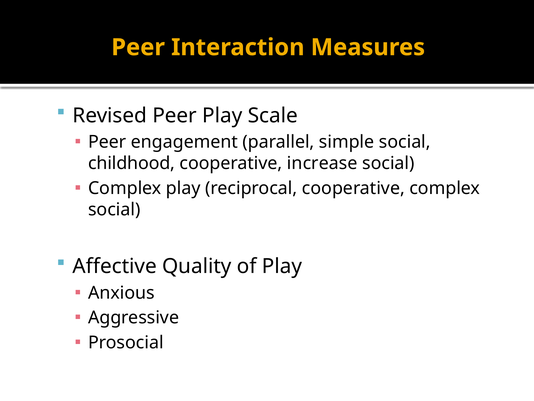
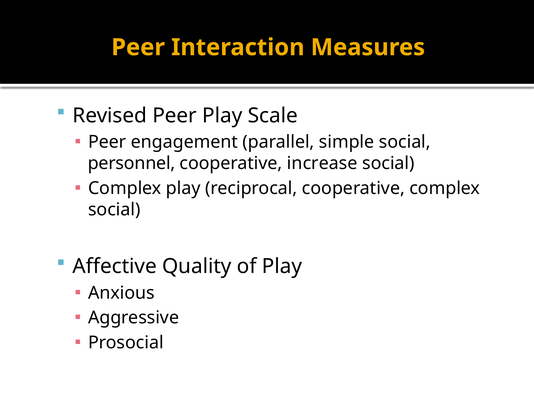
childhood: childhood -> personnel (132, 163)
